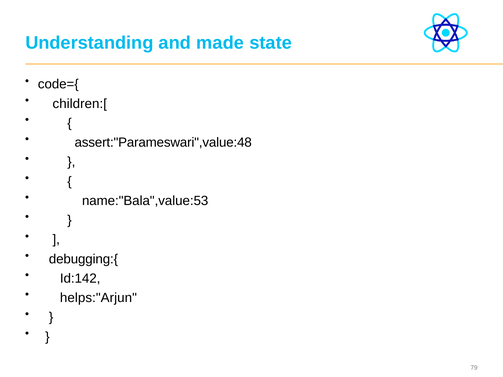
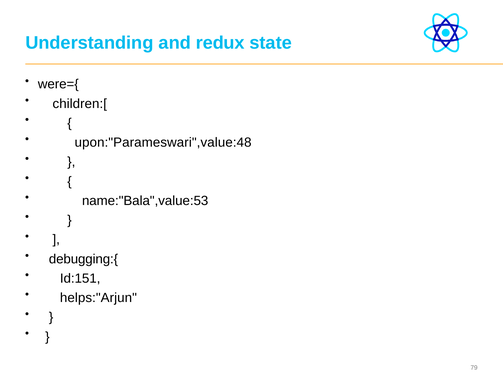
made: made -> redux (220, 43)
code={: code={ -> were={ (58, 84)
assert:"Parameswari",value:48: assert:"Parameswari",value:48 -> upon:"Parameswari",value:48 (163, 143)
Id:142: Id:142 -> Id:151 (80, 279)
